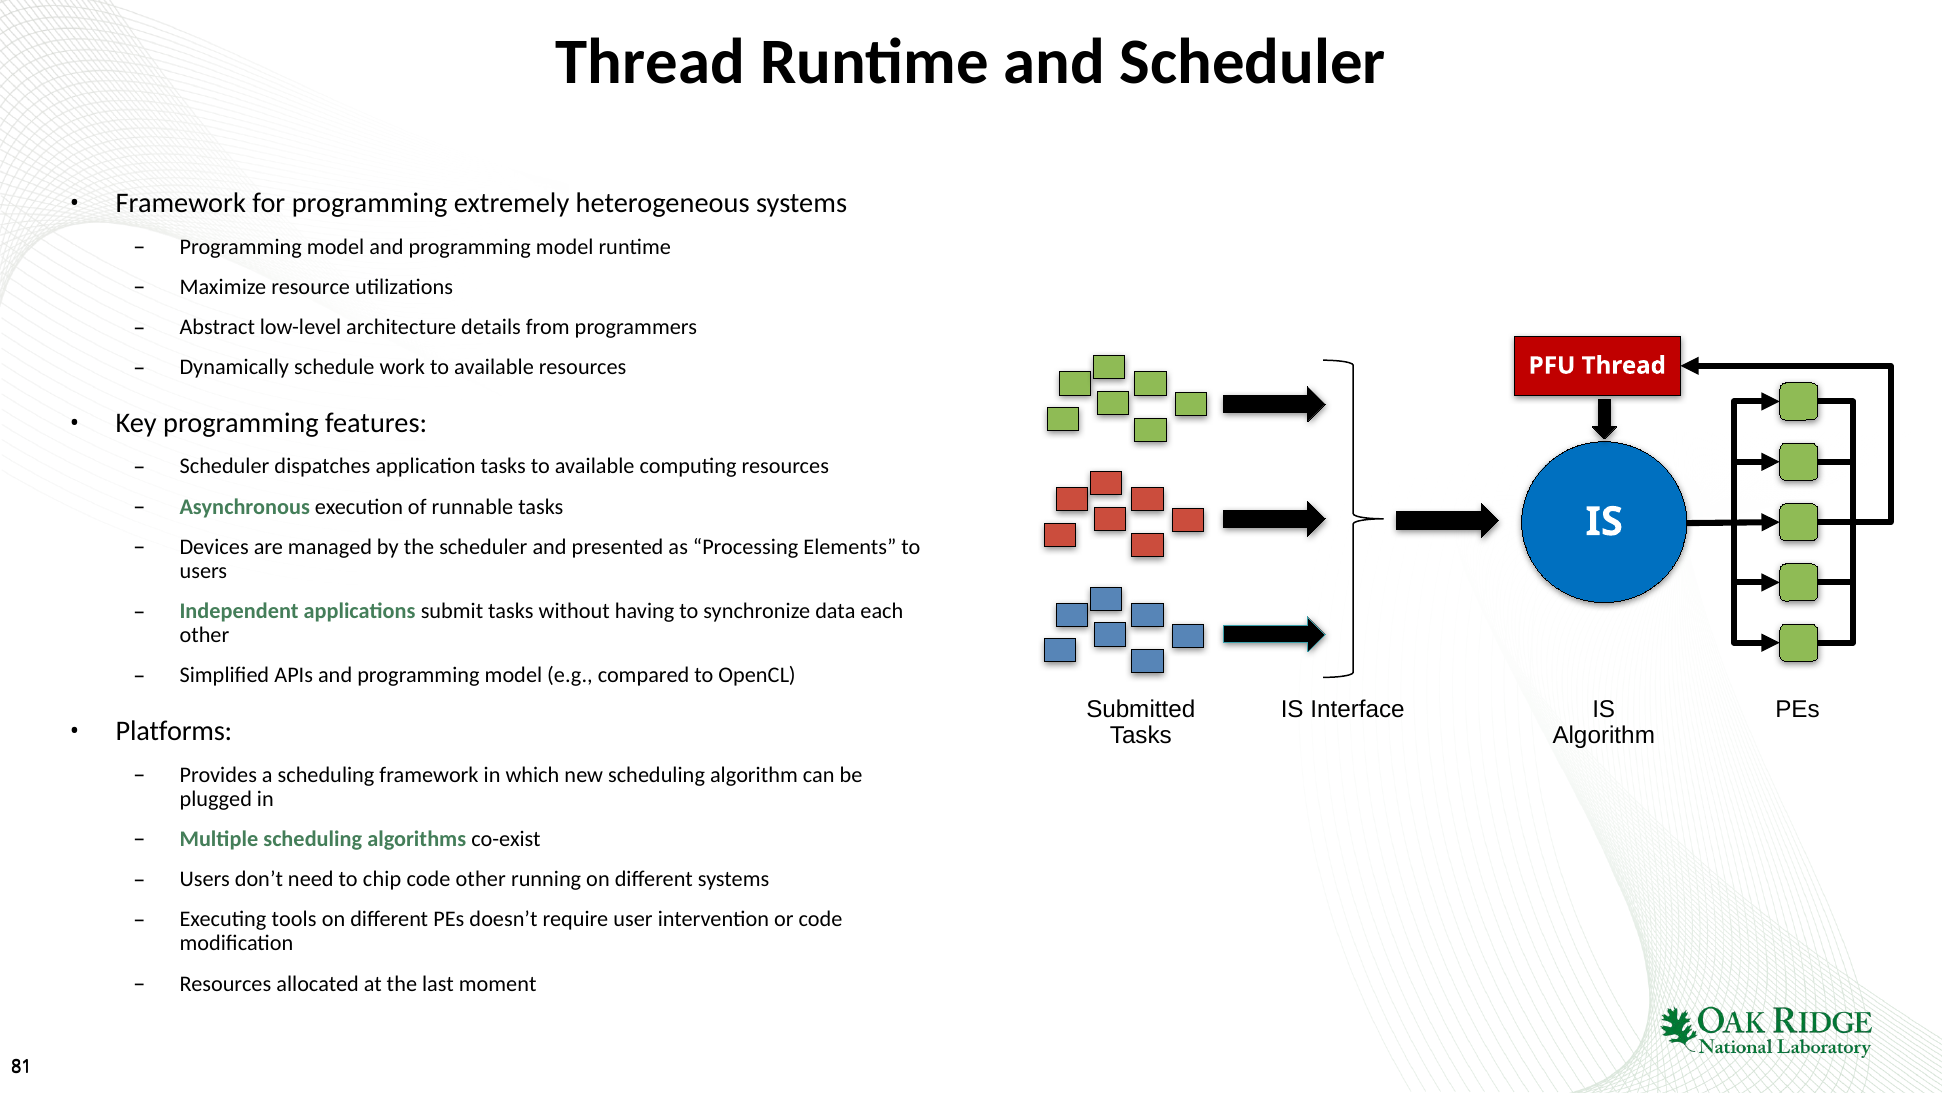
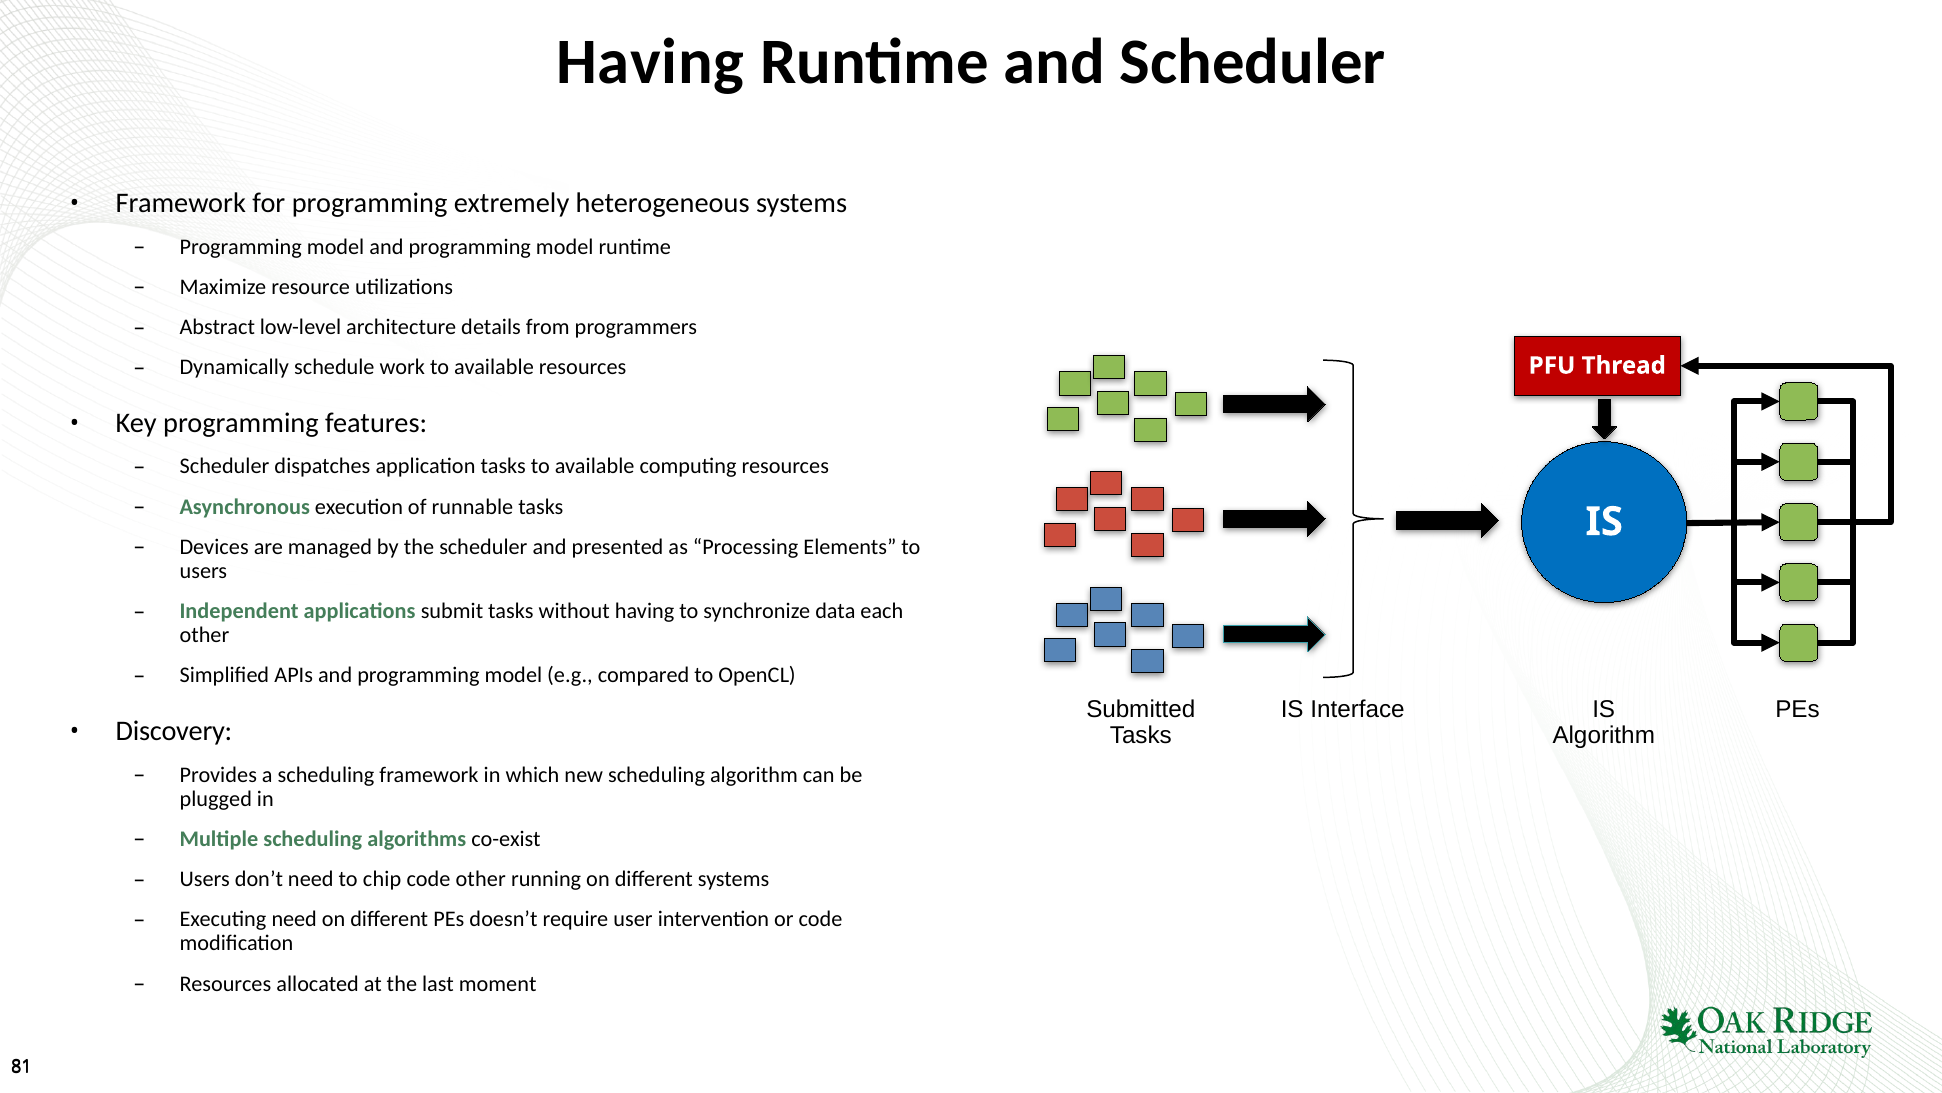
Thread: Thread -> Having (650, 62)
Platforms: Platforms -> Discovery (174, 731)
Executing tools: tools -> need (294, 919)
